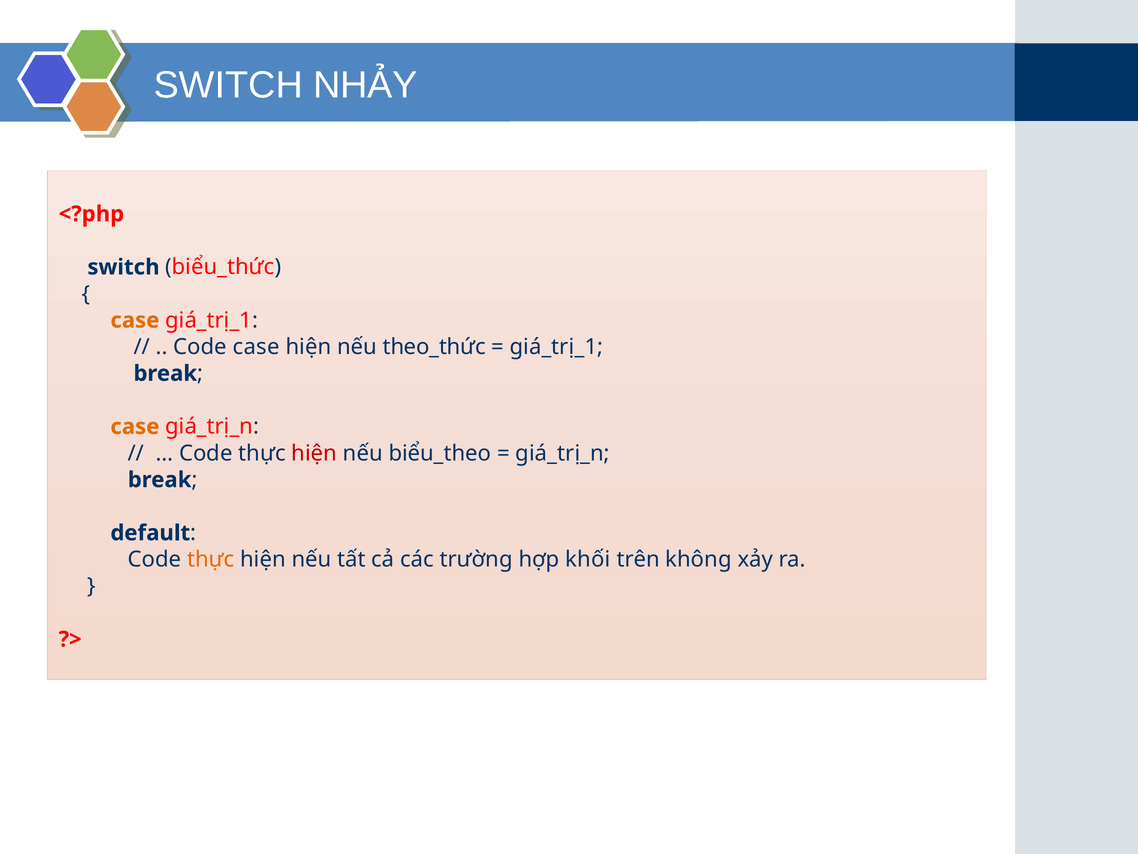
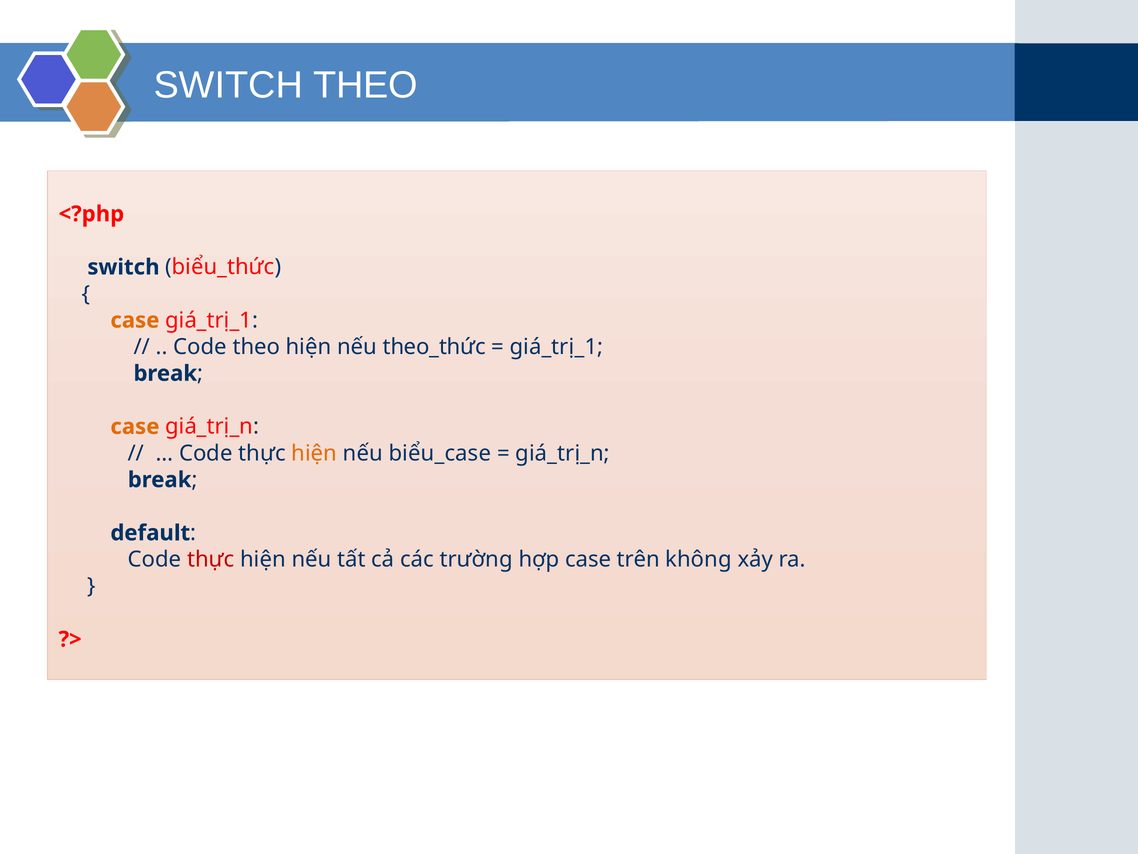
SWITCH NHẢY: NHẢY -> THEO (365, 85)
Code case: case -> theo (256, 347)
hiện colour: red -> orange (314, 453)
biểu_theo: biểu_theo -> biểu_case (440, 453)
thực colour: orange -> red (211, 559)
hợp khối: khối -> case (588, 559)
